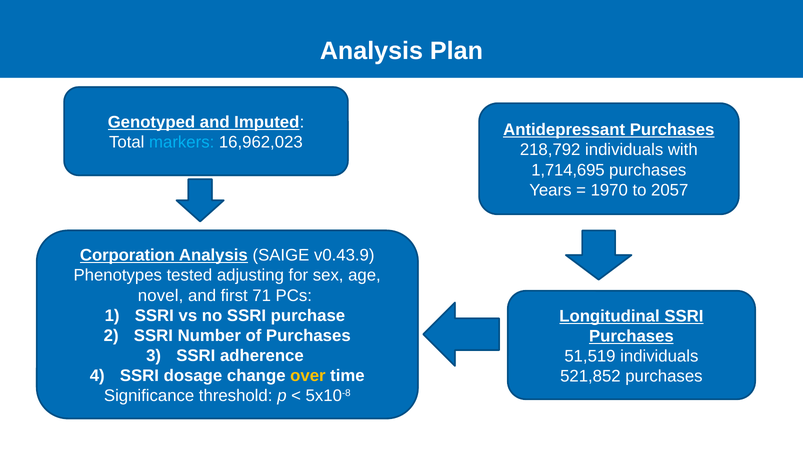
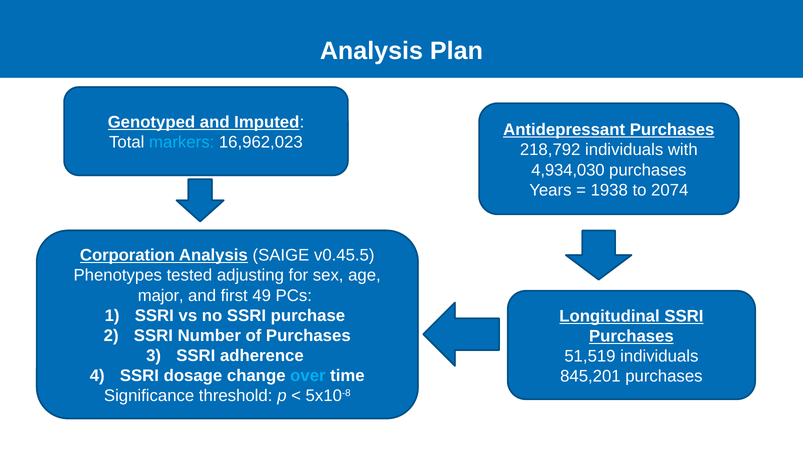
1,714,695: 1,714,695 -> 4,934,030 (568, 170)
1970: 1970 -> 1938 (609, 190)
2057: 2057 -> 2074 (670, 190)
v0.43.9: v0.43.9 -> v0.45.5 (344, 255)
novel: novel -> major (161, 295)
71: 71 -> 49 (262, 295)
over colour: yellow -> light blue (308, 376)
521,852: 521,852 -> 845,201 (590, 376)
